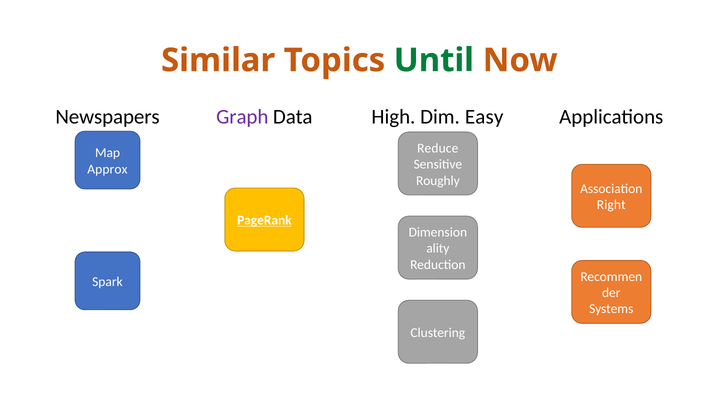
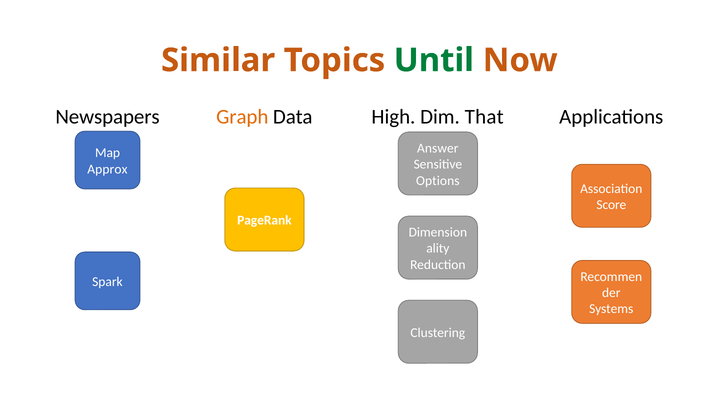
Graph colour: purple -> orange (242, 117)
Easy: Easy -> That (484, 117)
Reduce: Reduce -> Answer (438, 148)
Roughly: Roughly -> Options (438, 181)
Right: Right -> Score (611, 205)
PageRank underline: present -> none (264, 221)
